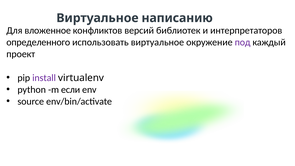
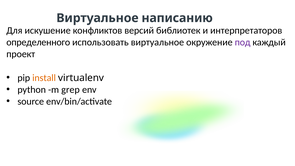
вложенное: вложенное -> искушение (48, 31)
install colour: purple -> orange (44, 78)
если: если -> grep (70, 90)
